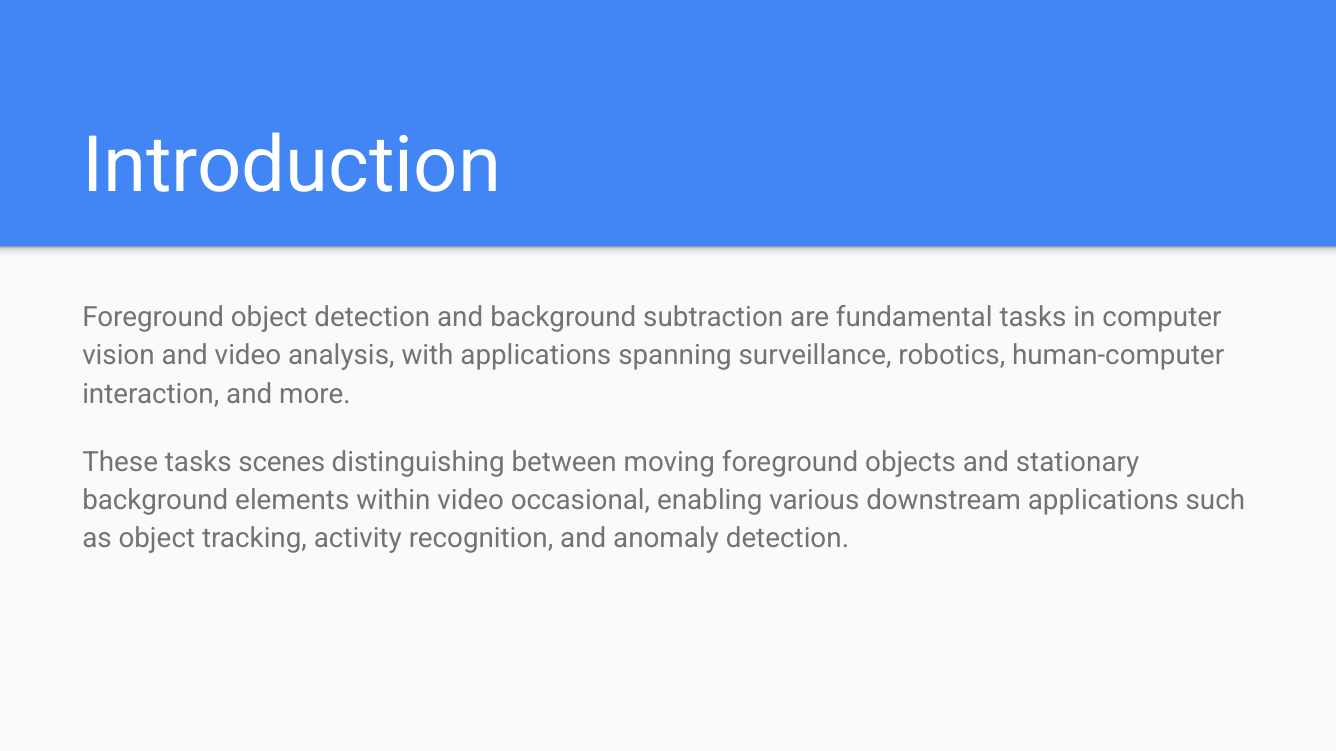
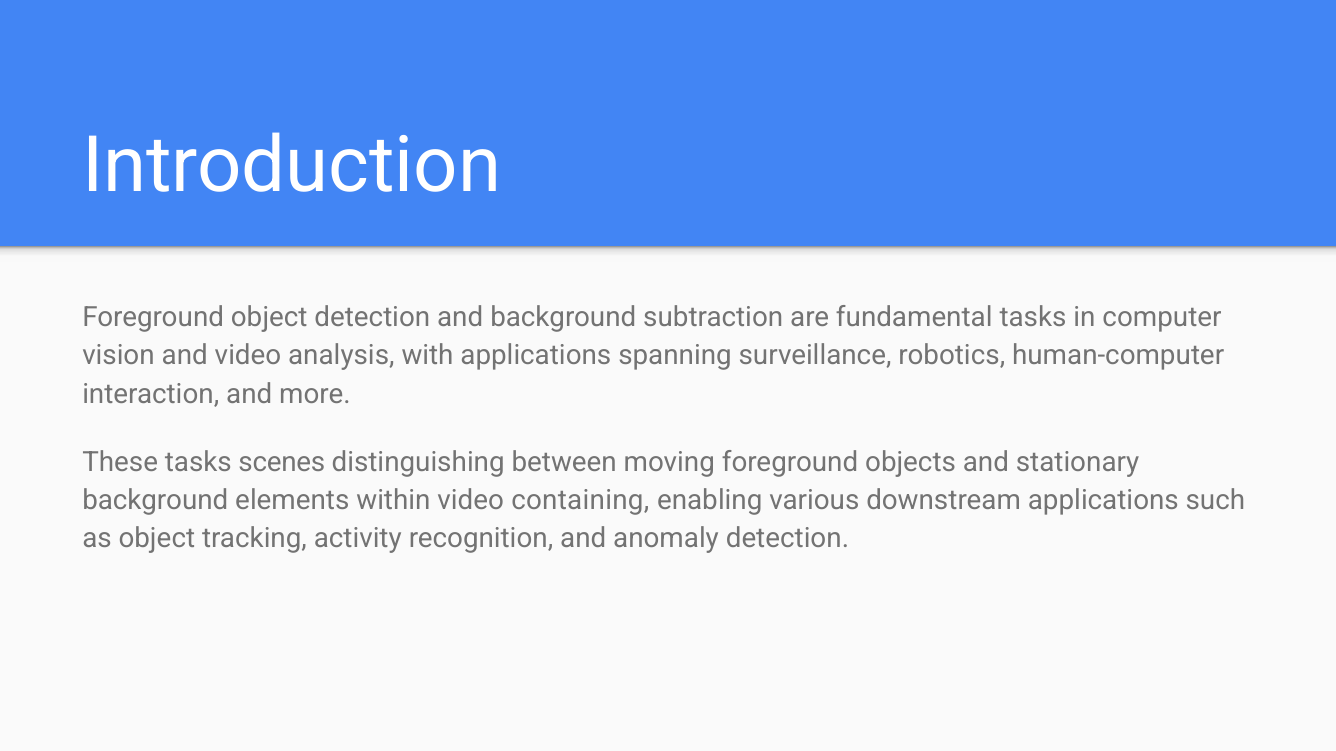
occasional: occasional -> containing (580, 501)
